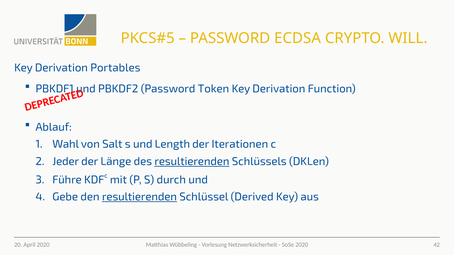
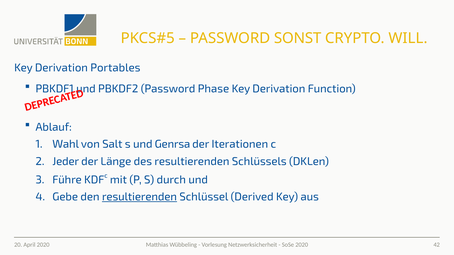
ECDSA: ECDSA -> SONST (298, 38)
Token: Token -> Phase (213, 89)
Length: Length -> Genrsa (172, 144)
resultierenden underline: present -> none (192, 162)
